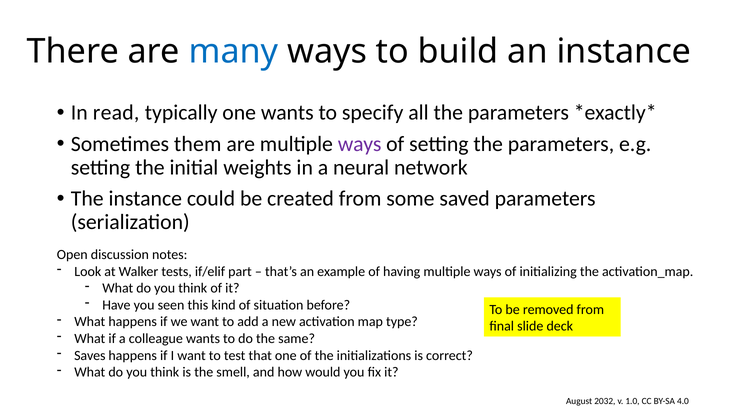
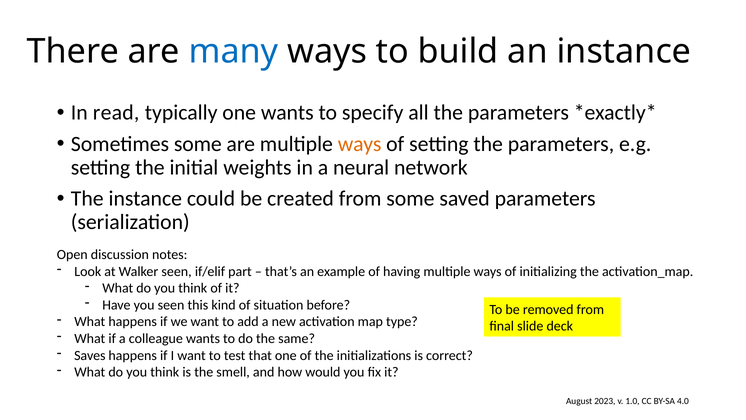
Sometimes them: them -> some (198, 144)
ways colour: purple -> orange (360, 144)
Walker tests: tests -> seen (177, 271)
2032: 2032 -> 2023 (605, 401)
